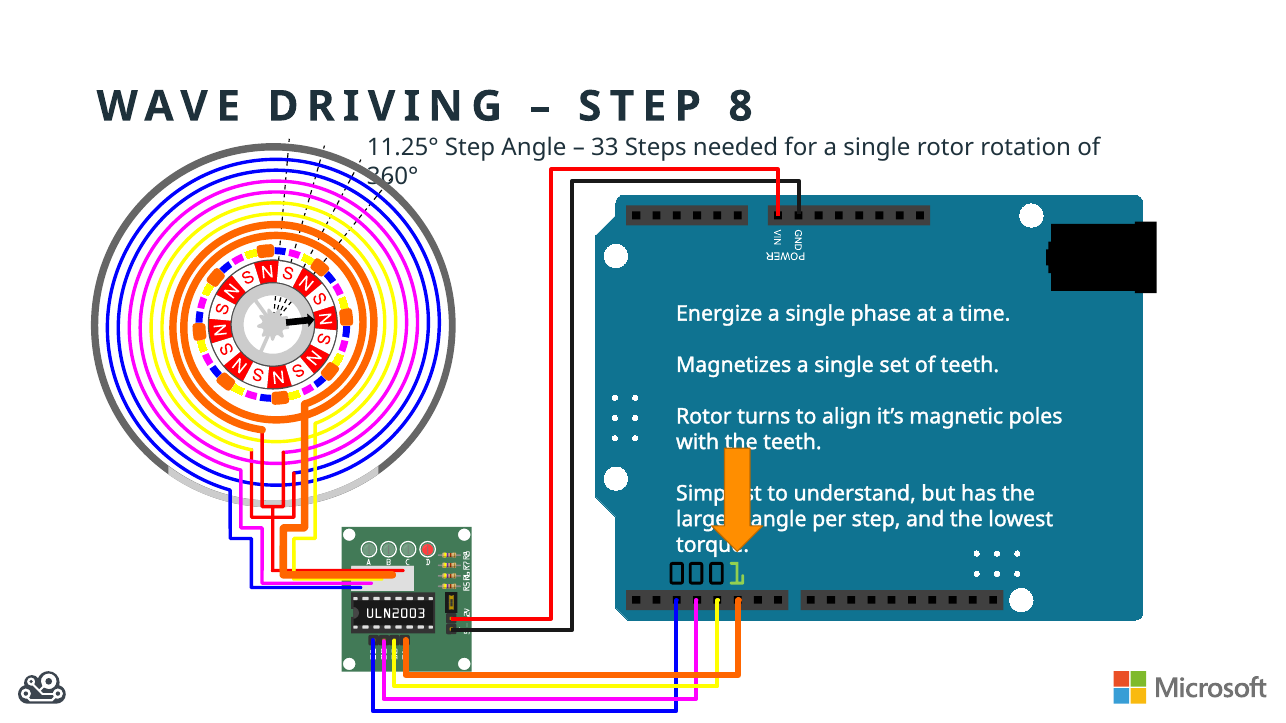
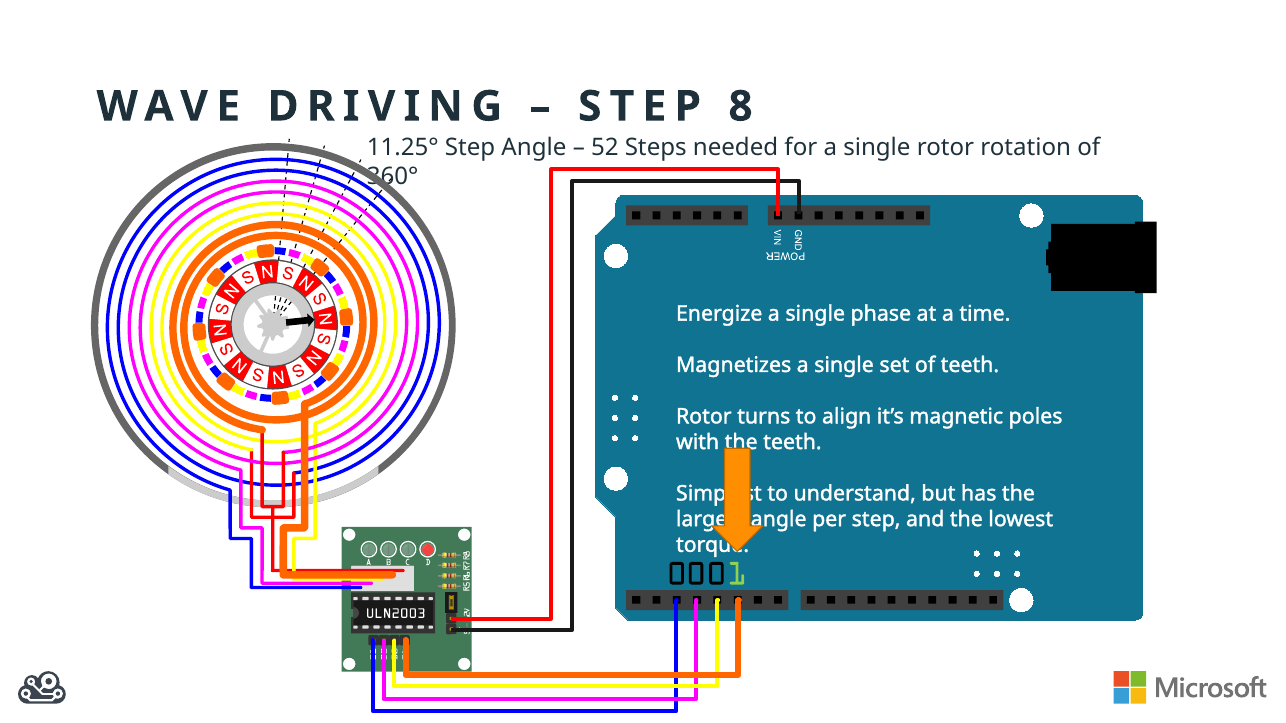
33: 33 -> 52 (605, 148)
